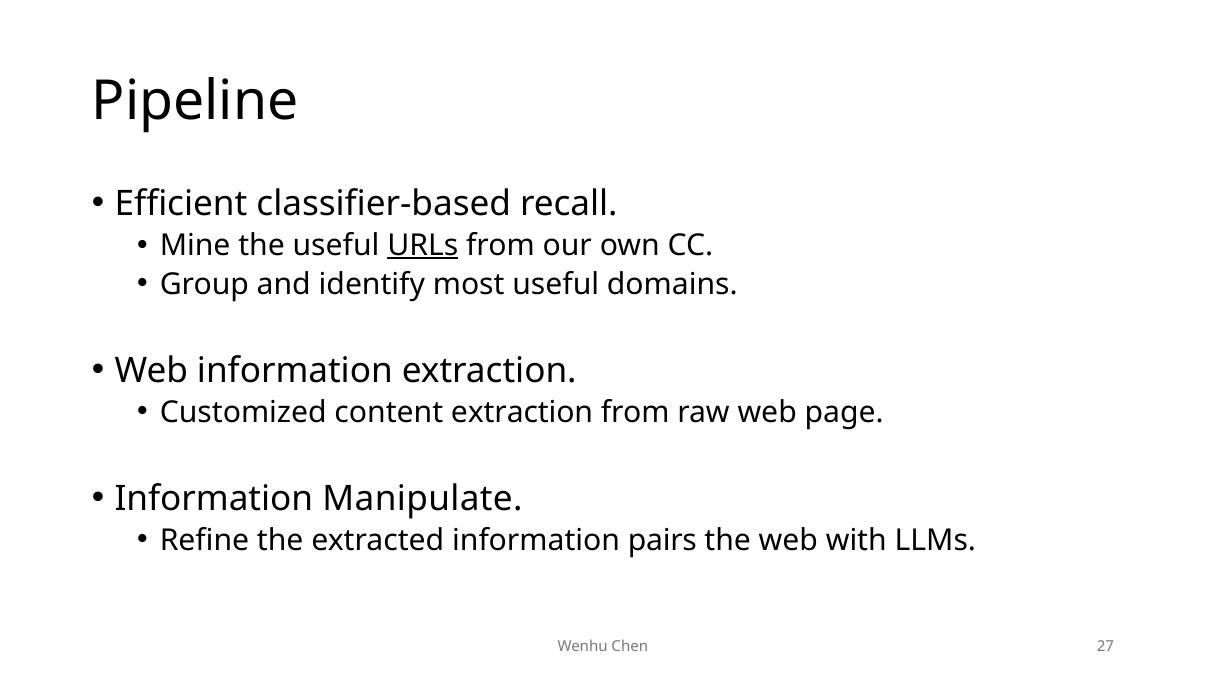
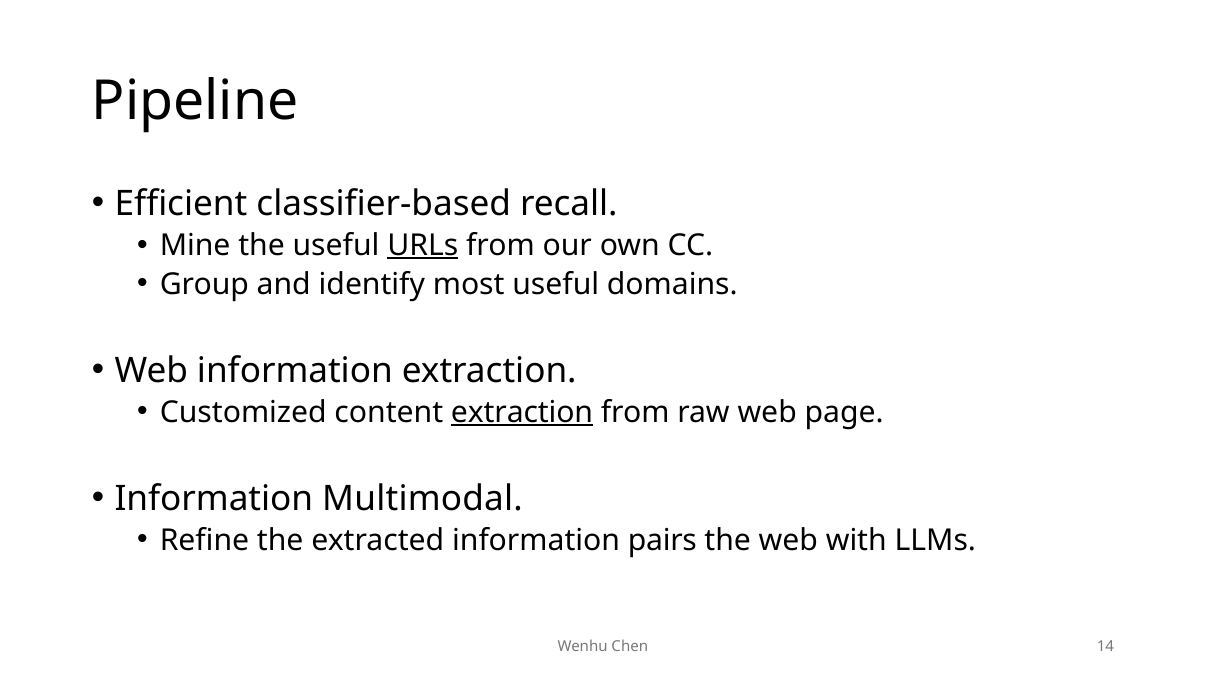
extraction underline: none -> present (522, 412)
Manipulate: Manipulate -> Multimodal (423, 499)
27: 27 -> 14 (1105, 647)
